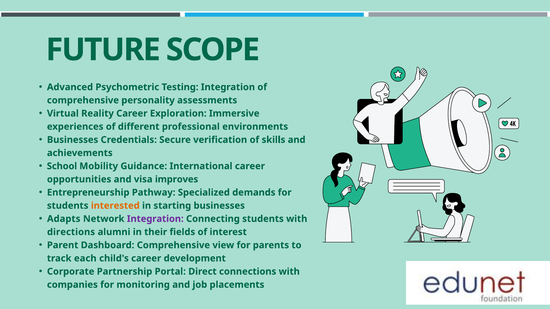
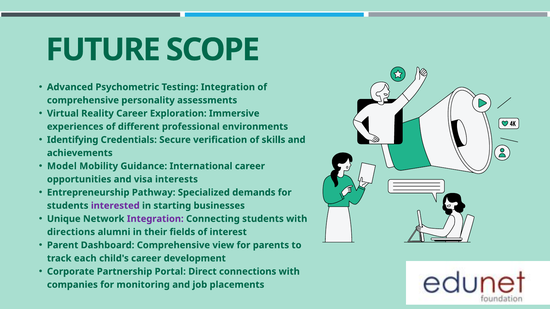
Businesses: Businesses -> Identifying (73, 140)
School: School -> Model (62, 166)
improves: improves -> interests (176, 180)
interested colour: orange -> purple (115, 206)
Adapts: Adapts -> Unique (64, 219)
